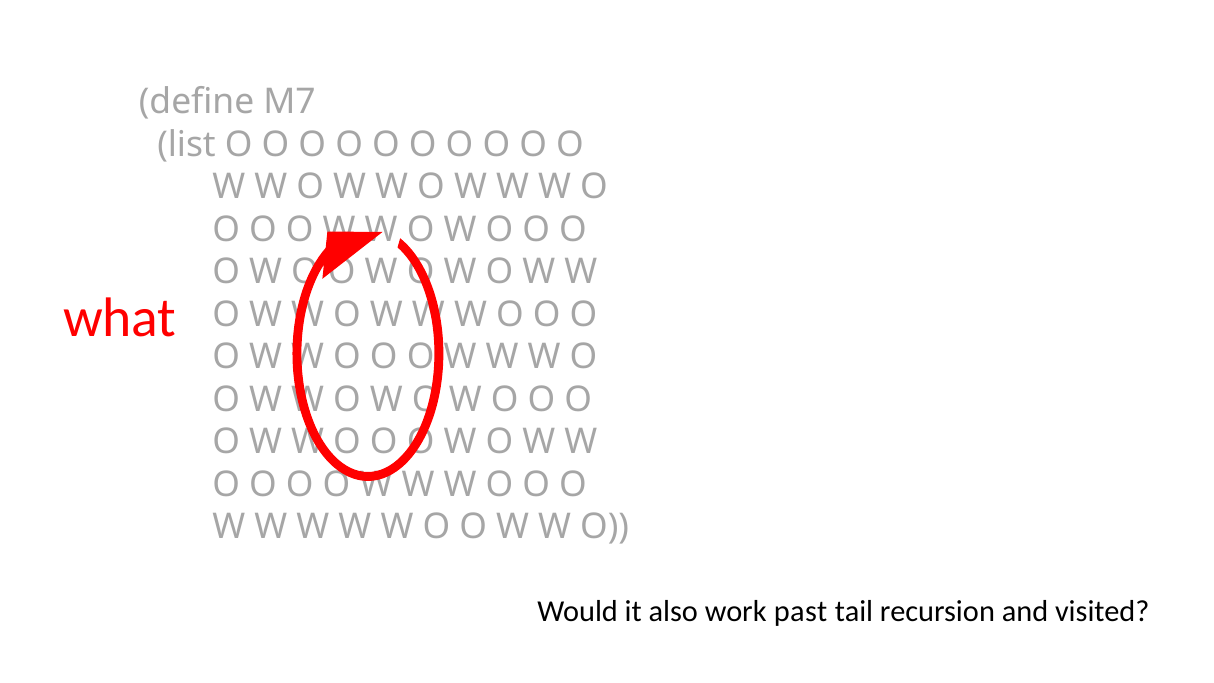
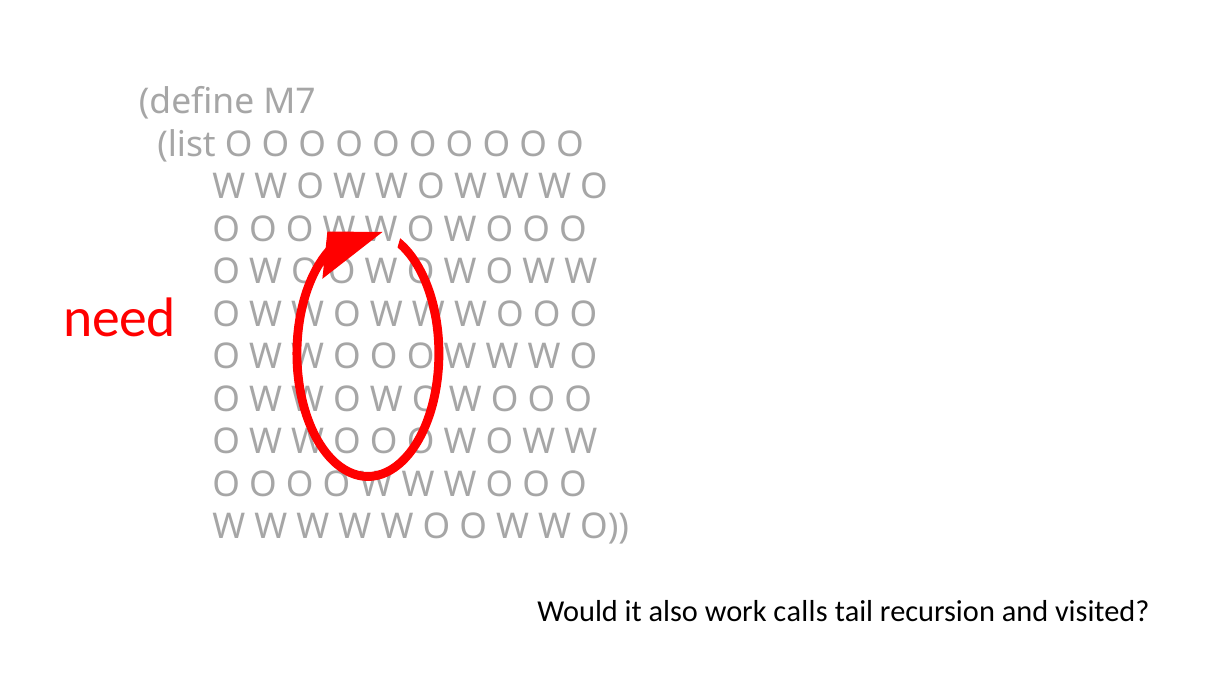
what: what -> need (120, 318)
past: past -> calls (801, 611)
